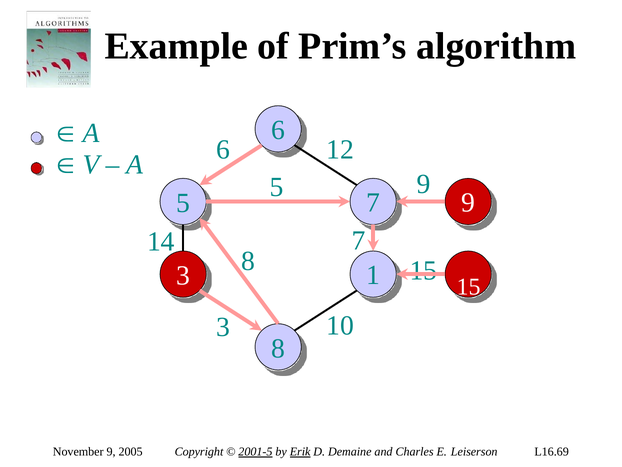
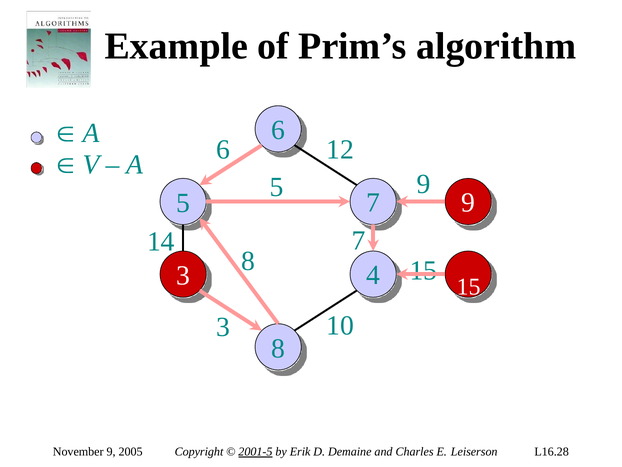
1: 1 -> 4 (373, 275)
Erik underline: present -> none (300, 451)
L16.69: L16.69 -> L16.28 (552, 451)
